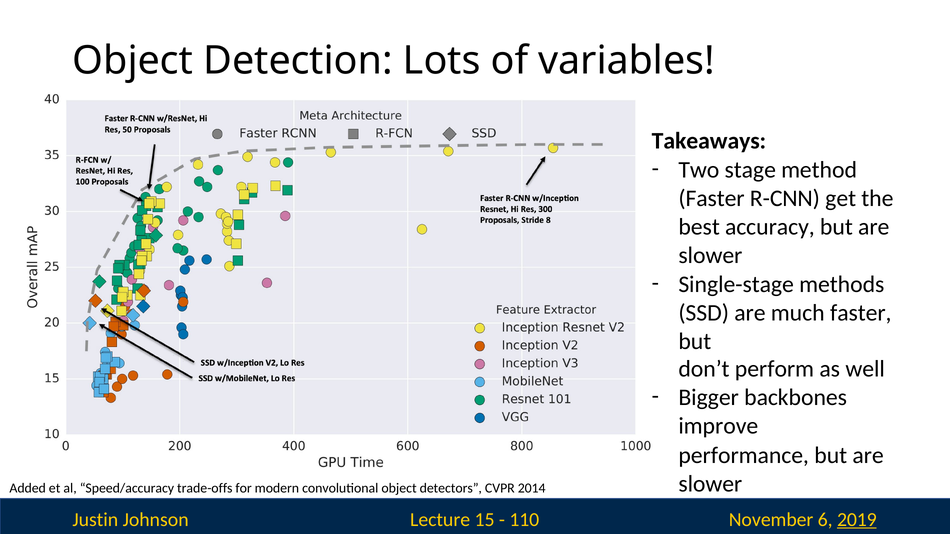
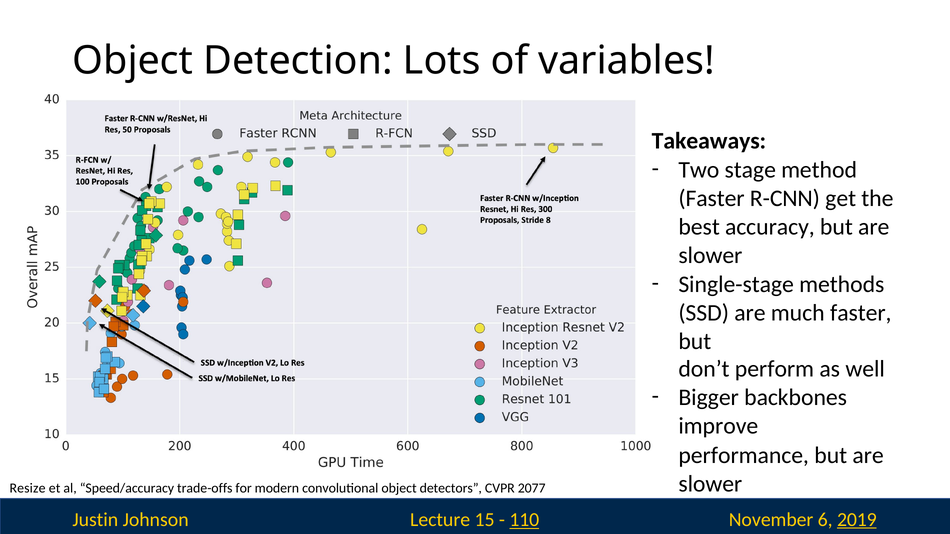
Added: Added -> Resize (28, 488)
2014: 2014 -> 2077 (532, 488)
110 underline: none -> present (524, 520)
